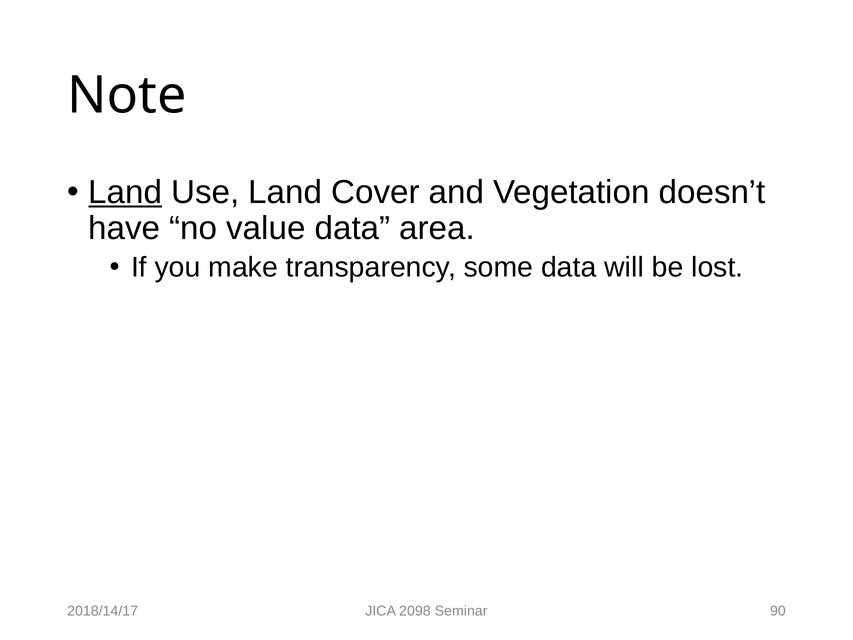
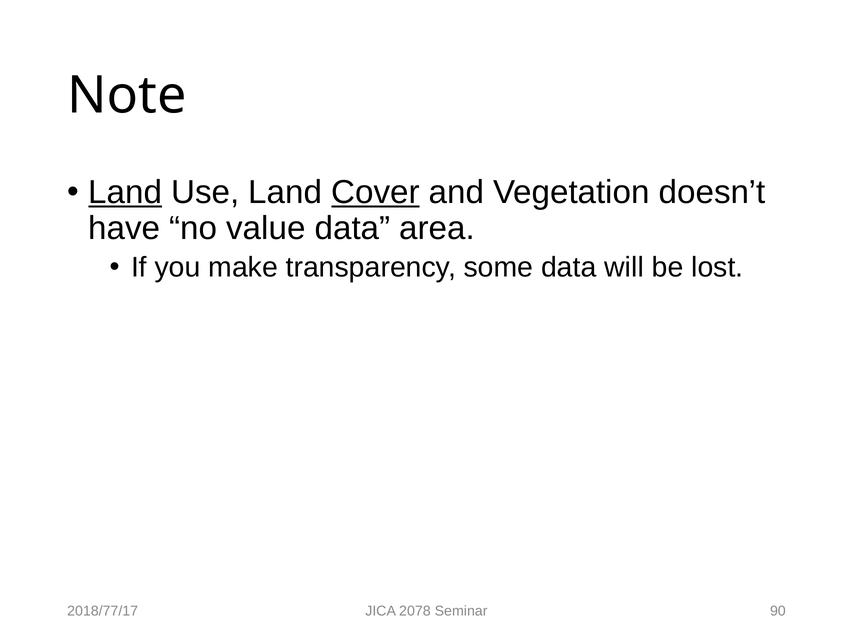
Cover underline: none -> present (375, 192)
2018/14/17: 2018/14/17 -> 2018/77/17 (103, 611)
2098: 2098 -> 2078 (415, 611)
